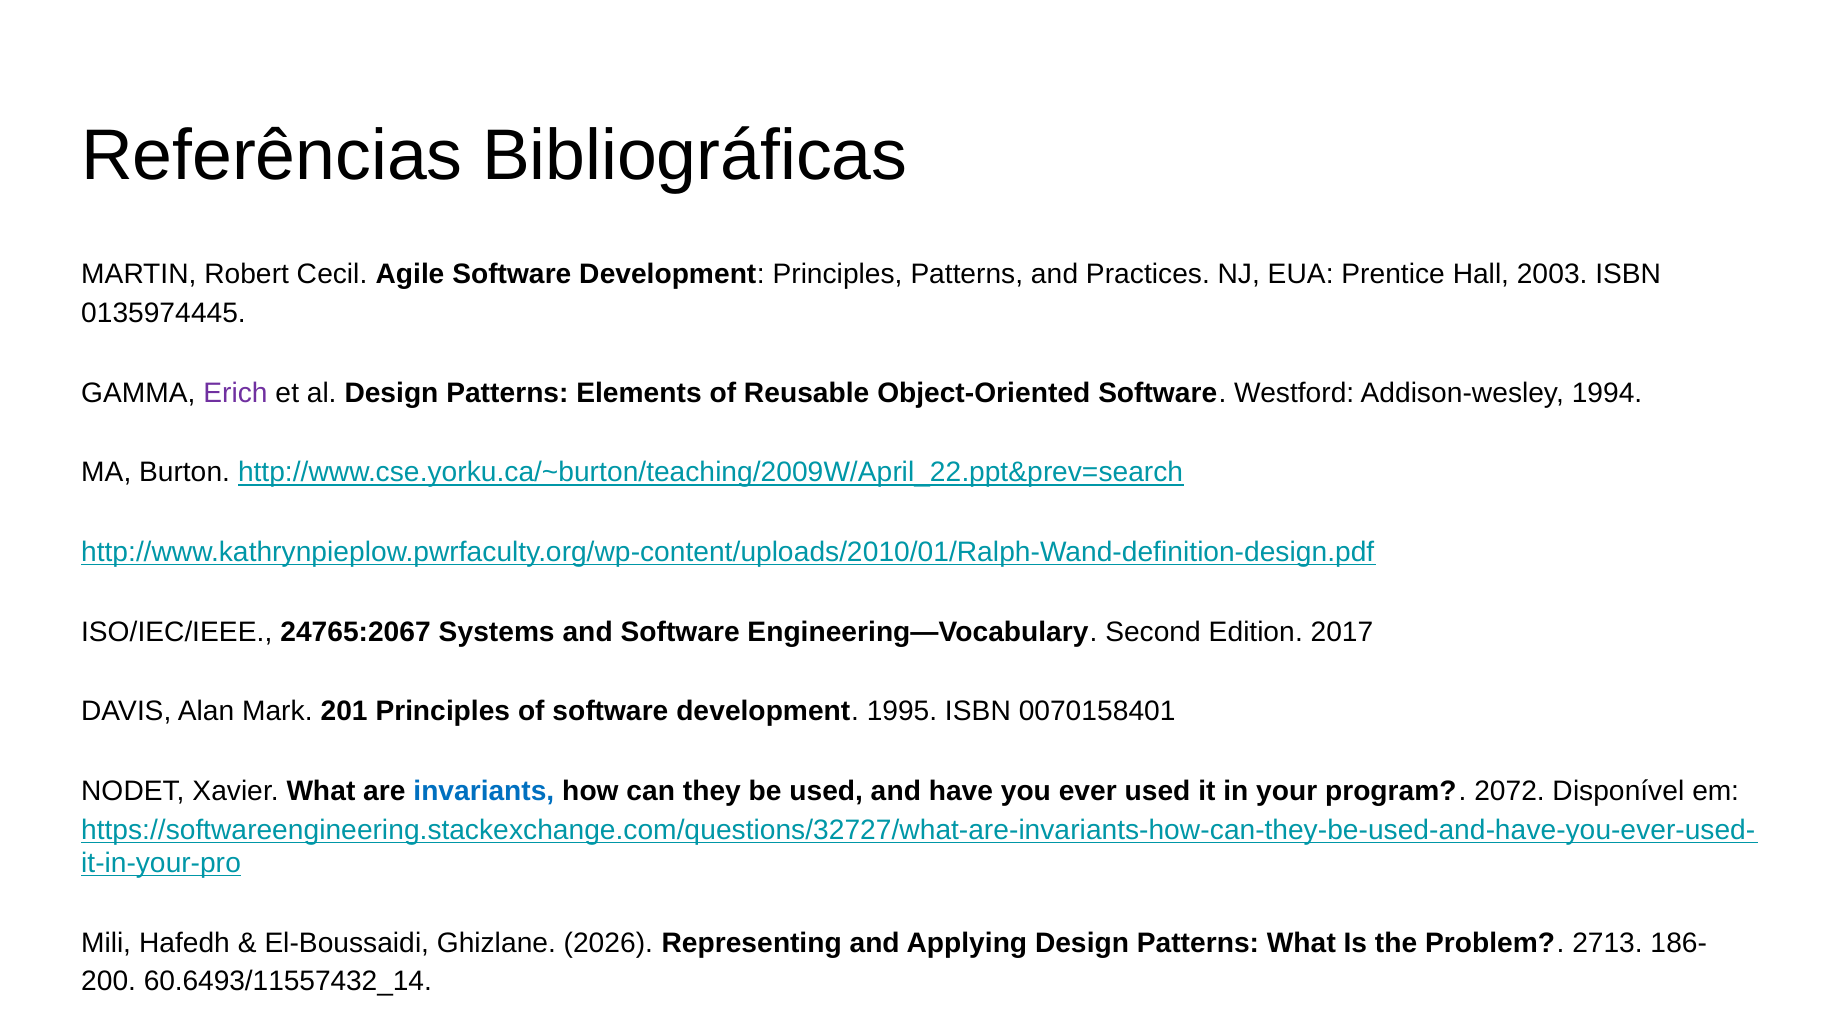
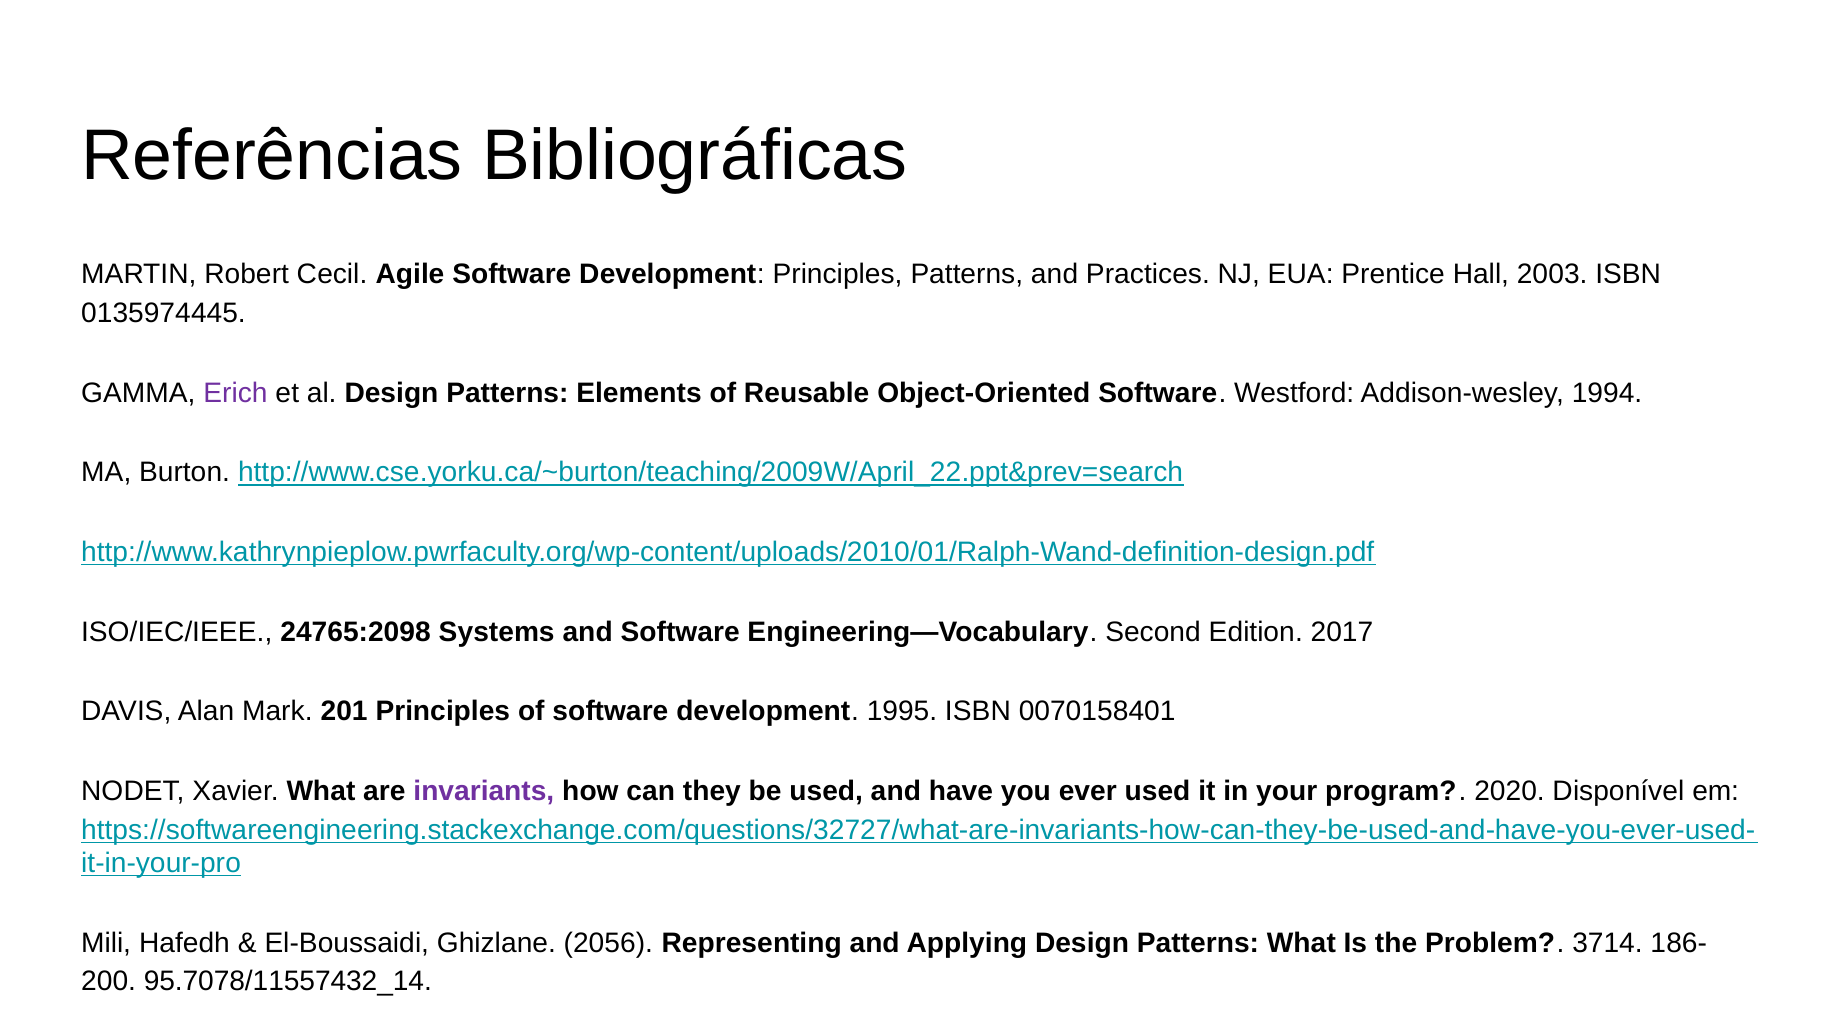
24765:2067: 24765:2067 -> 24765:2098 (356, 632)
invariants colour: blue -> purple (484, 791)
2072: 2072 -> 2020 (1510, 791)
2026: 2026 -> 2056 (608, 943)
2713: 2713 -> 3714 (1607, 943)
60.6493/11557432_14: 60.6493/11557432_14 -> 95.7078/11557432_14 (288, 982)
